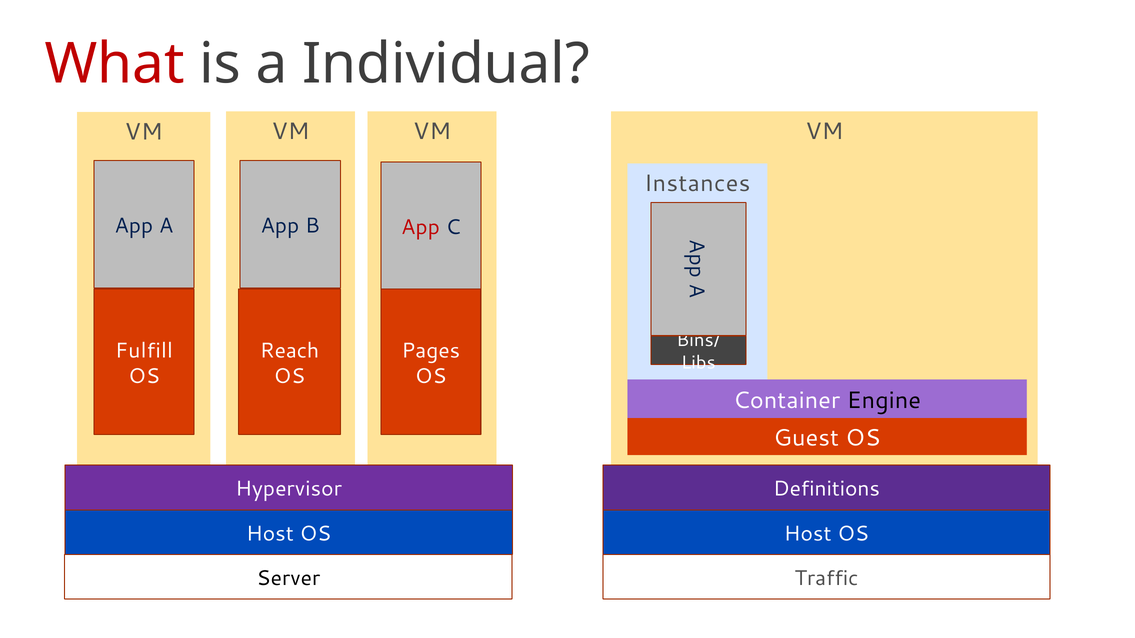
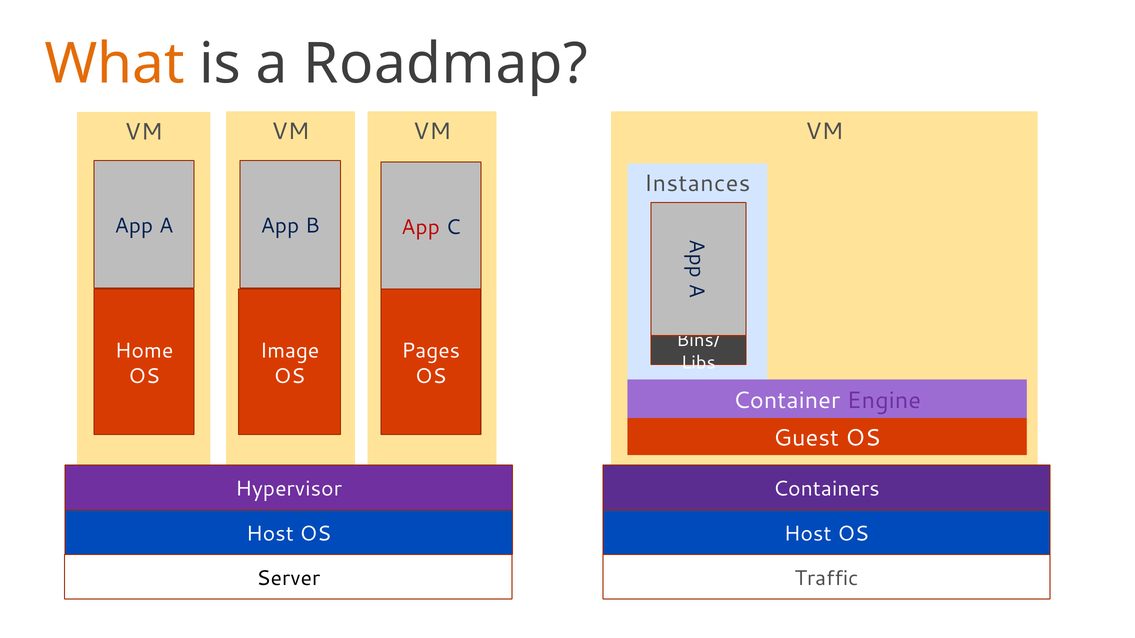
What colour: red -> orange (115, 64)
Individual: Individual -> Roadmap (446, 64)
Fulfill: Fulfill -> Home (144, 351)
Reach: Reach -> Image (290, 351)
Engine colour: black -> purple (884, 401)
Definitions: Definitions -> Containers (826, 489)
